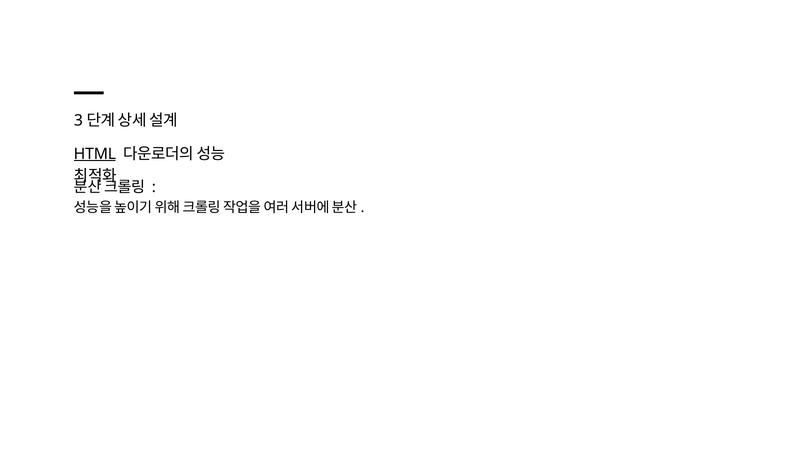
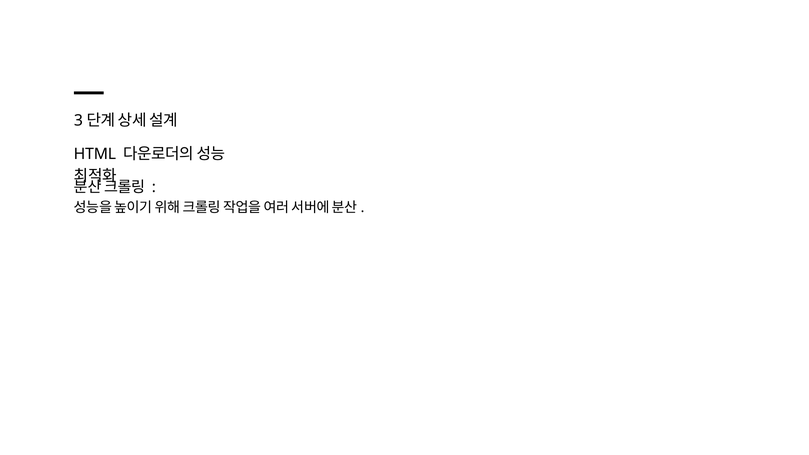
HTML underline: present -> none (95, 154)
